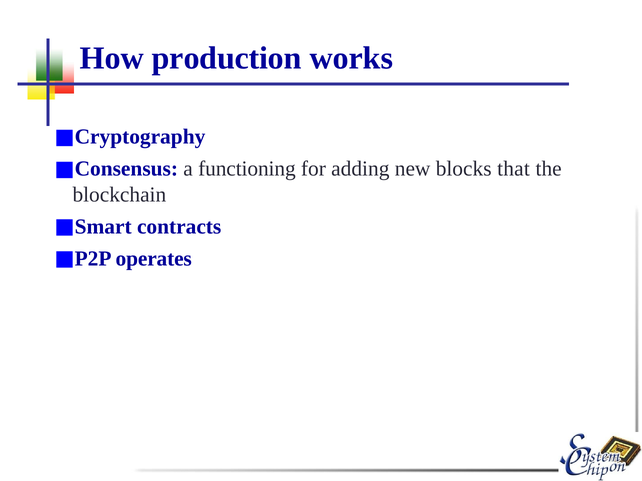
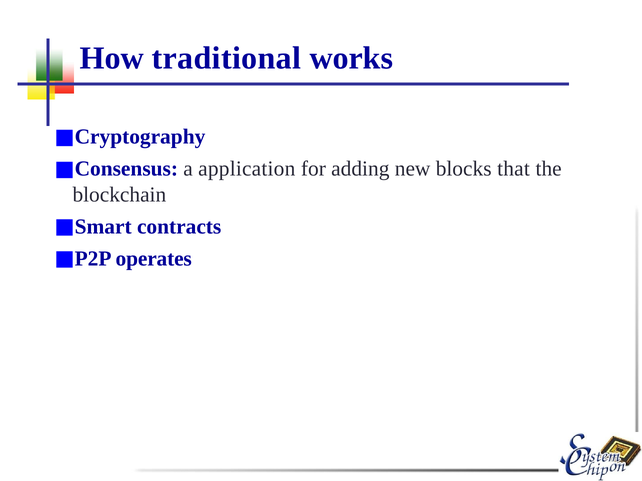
production: production -> traditional (227, 58)
functioning: functioning -> application (247, 169)
